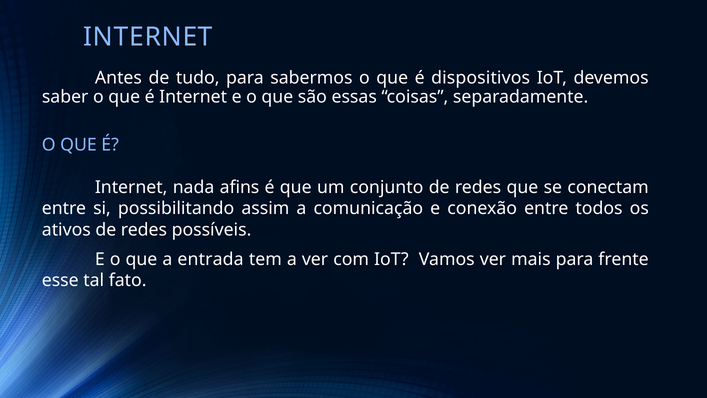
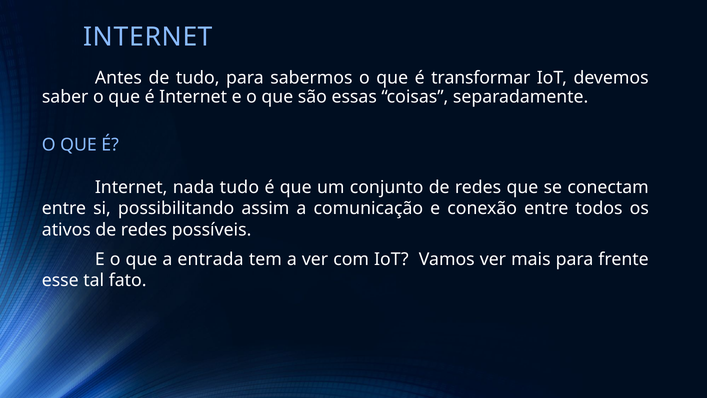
dispositivos: dispositivos -> transformar (481, 78)
nada afins: afins -> tudo (239, 187)
